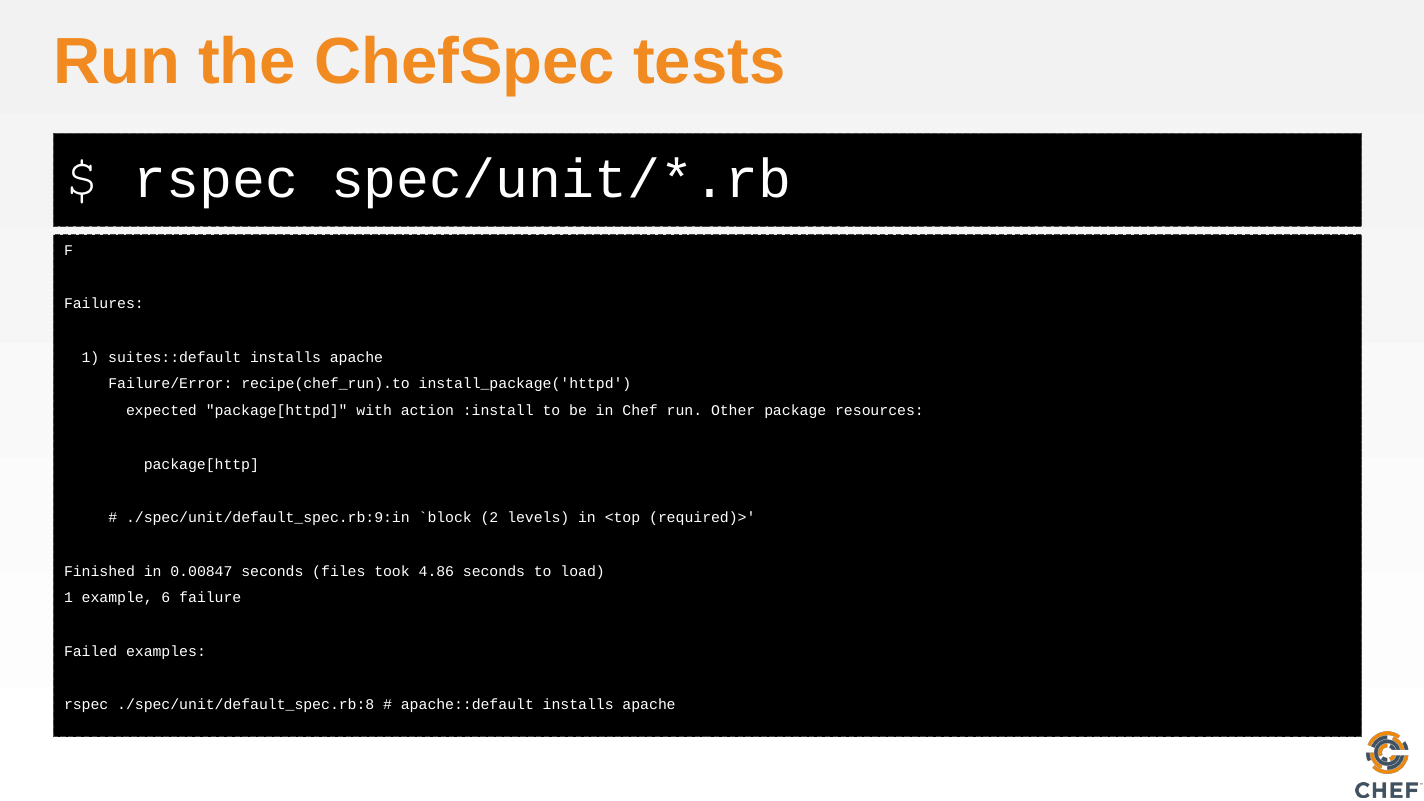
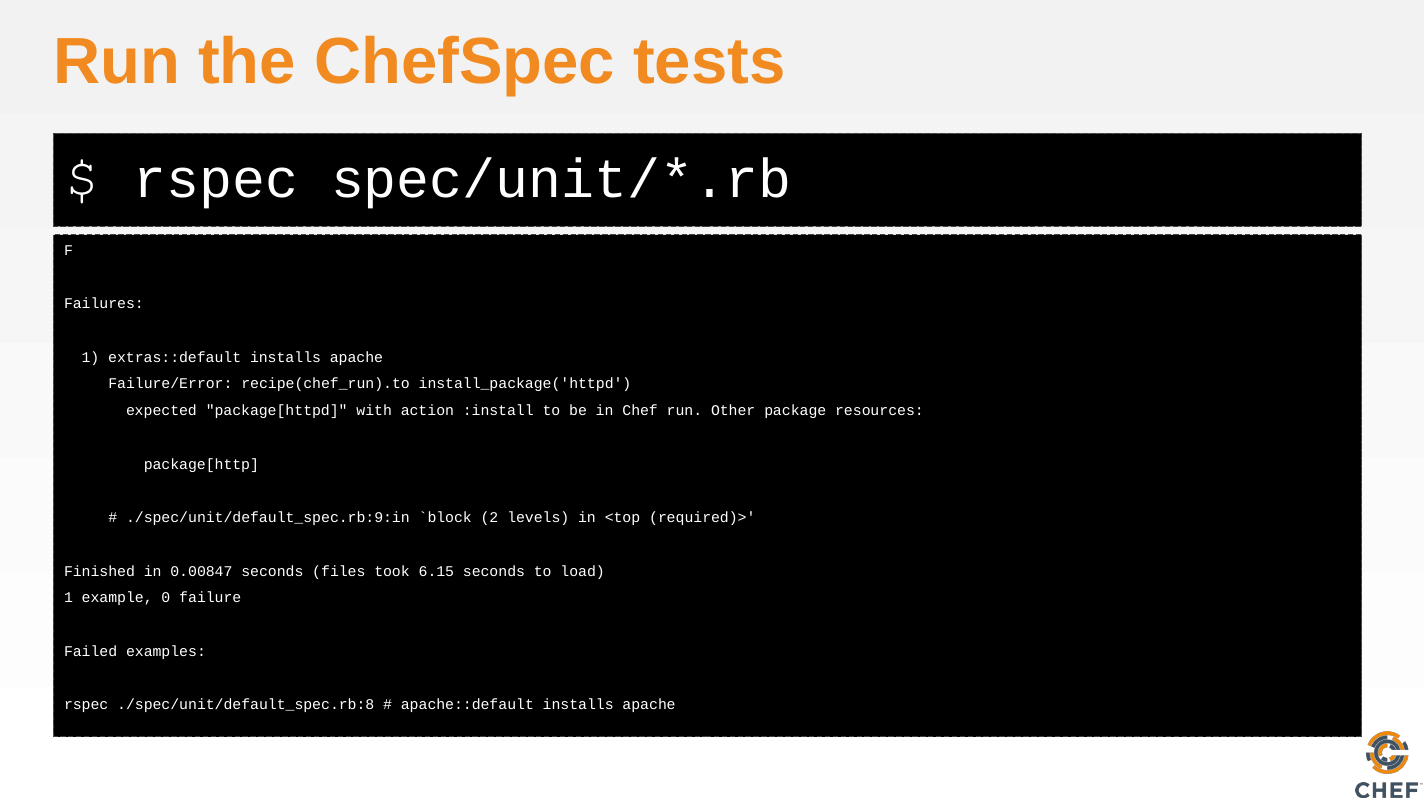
suites::default: suites::default -> extras::default (175, 357)
4.86: 4.86 -> 6.15 (436, 571)
6: 6 -> 0 (166, 598)
